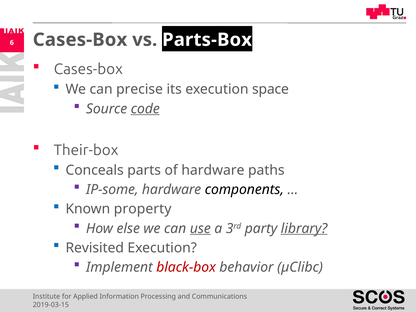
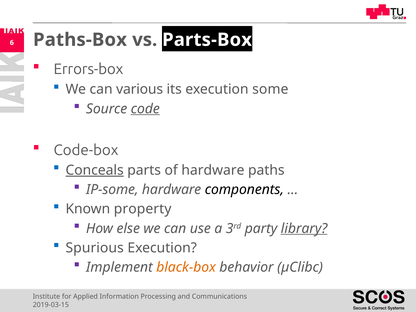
6 Cases-Box: Cases-Box -> Paths-Box (80, 40)
Cases-box: Cases-box -> Errors-box (88, 69)
precise: precise -> various (140, 89)
space: space -> some (270, 89)
Their-box: Their-box -> Code-box (86, 150)
Conceals underline: none -> present (95, 170)
use underline: present -> none (200, 228)
Revisited: Revisited -> Spurious (95, 248)
black-box colour: red -> orange (186, 267)
